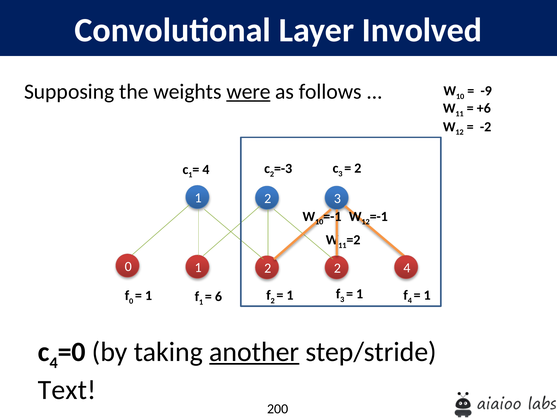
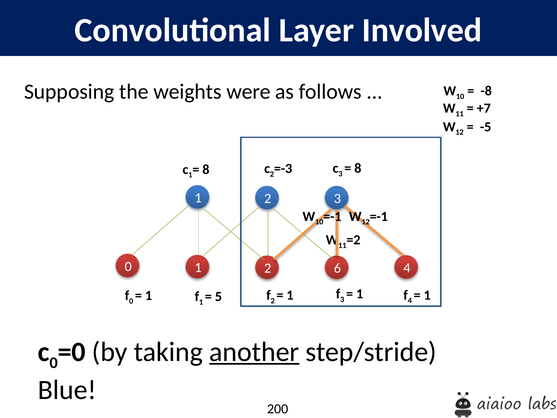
were underline: present -> none (248, 92)
-9: -9 -> -8 (486, 91)
+6: +6 -> +7 (484, 108)
-2: -2 -> -5 (486, 127)
4: 4 -> 8 (206, 169)
2: 2 -> 8 (358, 168)
2: 2 -> 6 (337, 268)
6: 6 -> 5 (218, 297)
4: 4 -> 0 (54, 362)
Text: Text -> Blue (67, 390)
